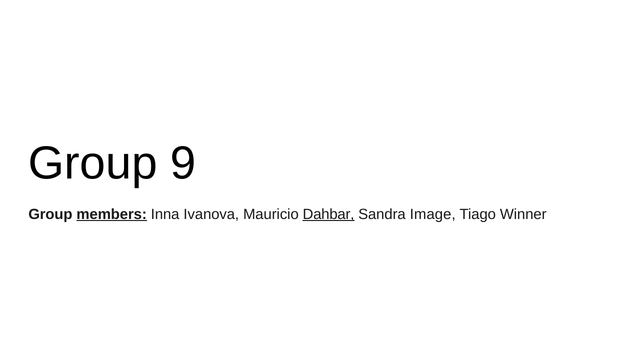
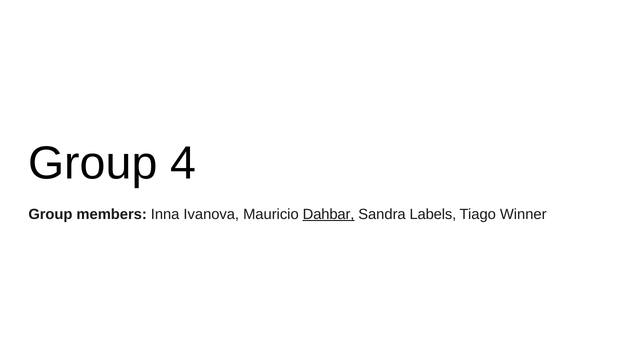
9: 9 -> 4 (183, 164)
members underline: present -> none (112, 214)
Image: Image -> Labels (433, 214)
